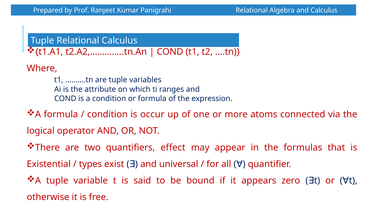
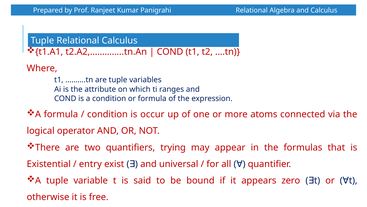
effect: effect -> trying (173, 147)
types: types -> entry (90, 164)
